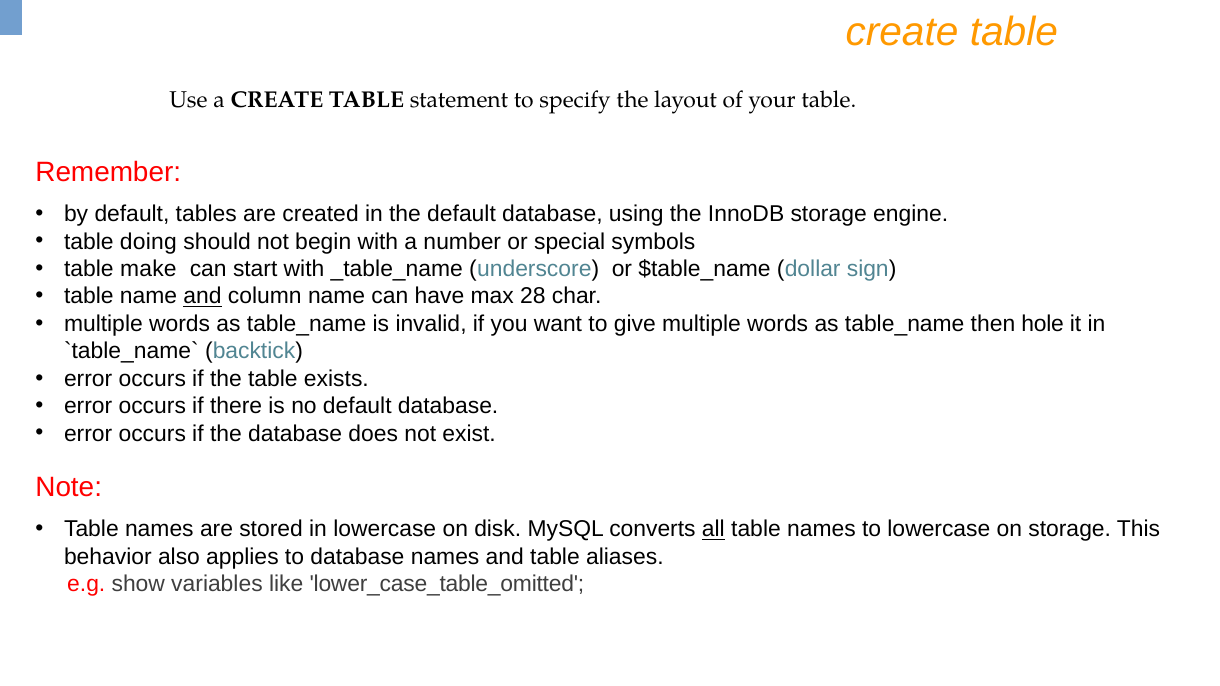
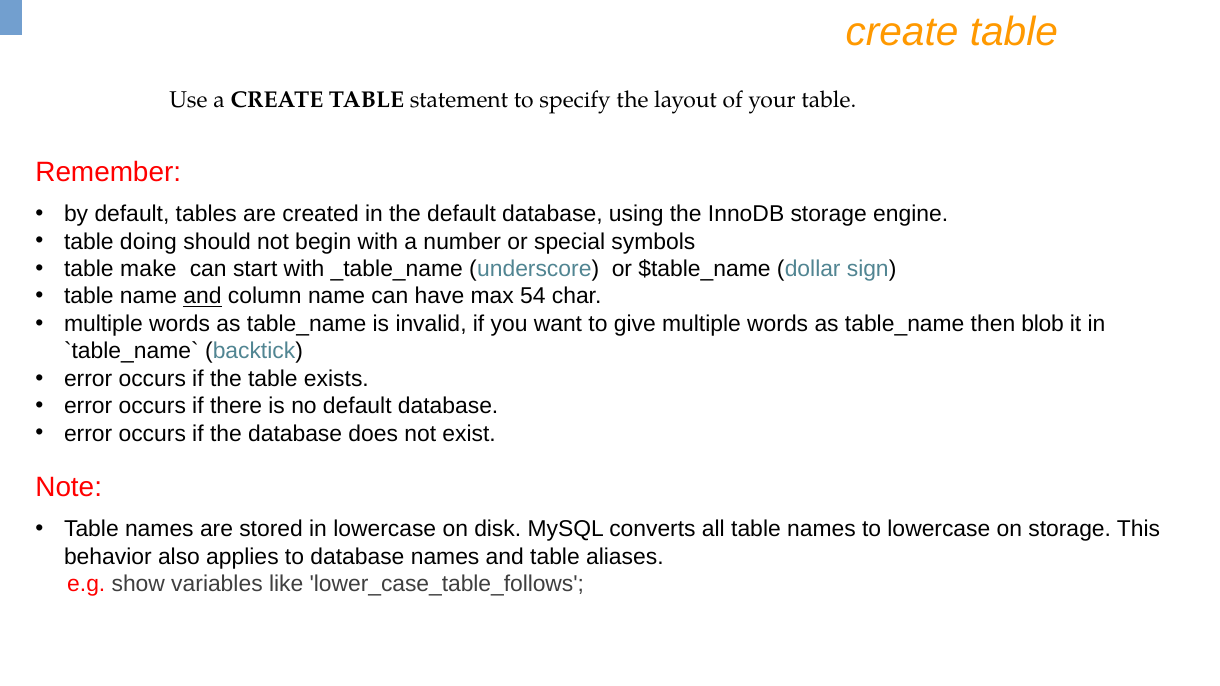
28: 28 -> 54 (533, 297)
hole: hole -> blob (1043, 324)
all underline: present -> none (713, 530)
lower_case_table_omitted: lower_case_table_omitted -> lower_case_table_follows (447, 584)
